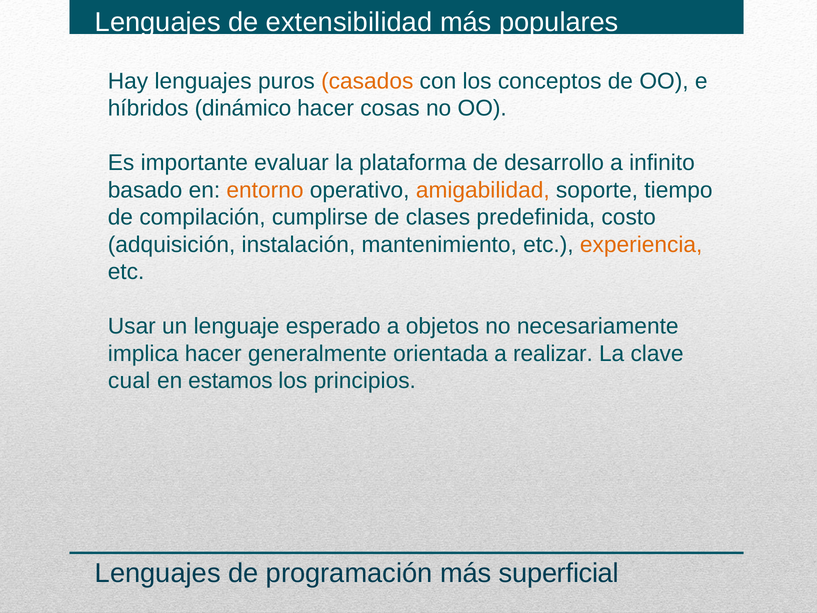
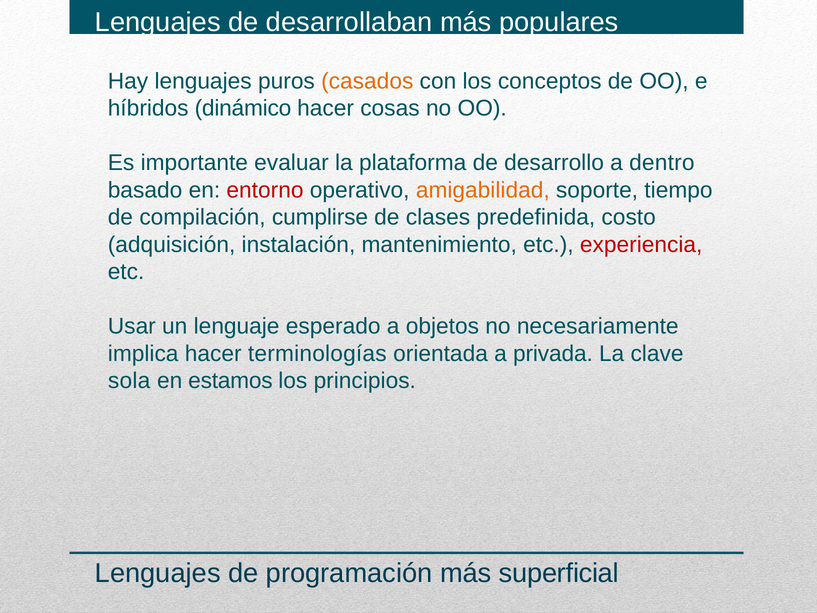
extensibilidad: extensibilidad -> desarrollaban (349, 22)
infinito: infinito -> dentro (662, 163)
entorno colour: orange -> red (265, 190)
experiencia colour: orange -> red (641, 245)
generalmente: generalmente -> terminologías (317, 354)
realizar: realizar -> privada (553, 354)
cual: cual -> sola (129, 381)
